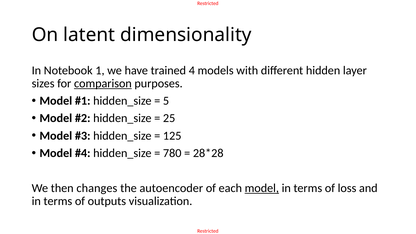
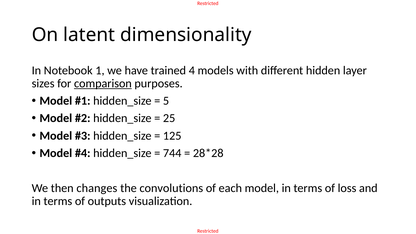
780: 780 -> 744 (172, 153)
autoencoder: autoencoder -> convolutions (171, 188)
model underline: present -> none (262, 188)
